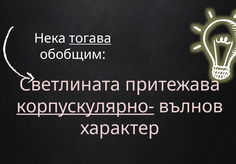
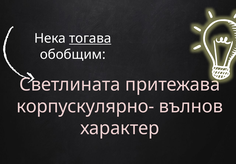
корпускулярно- underline: present -> none (85, 106)
